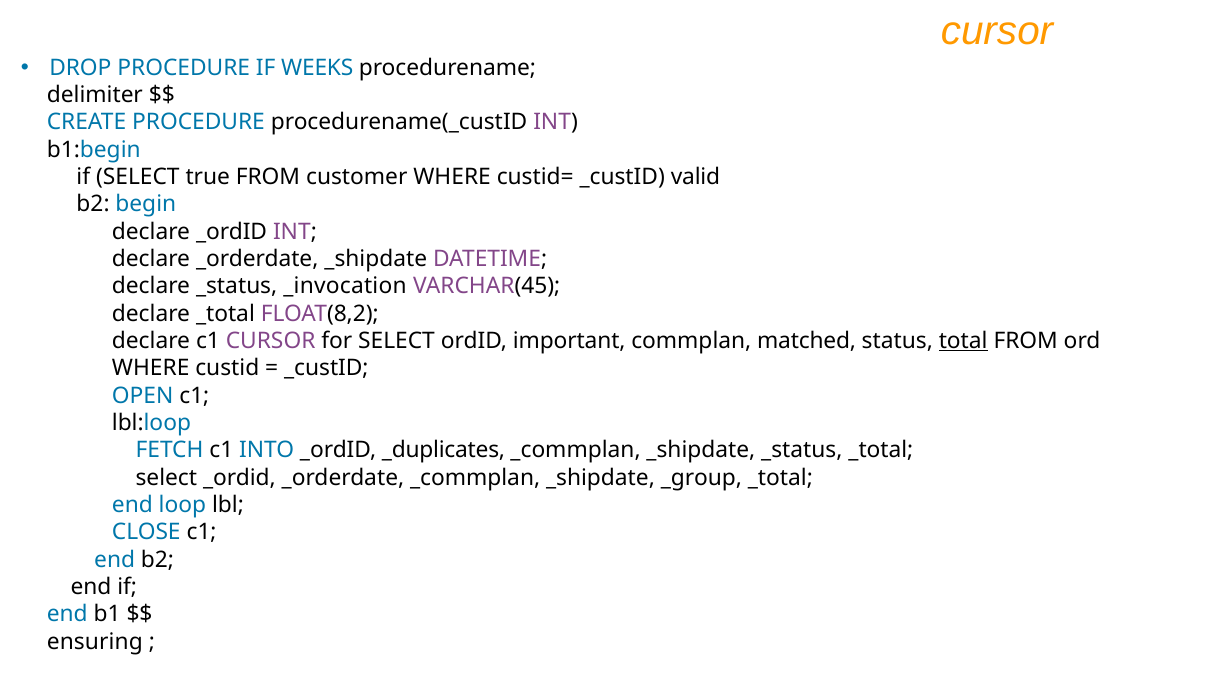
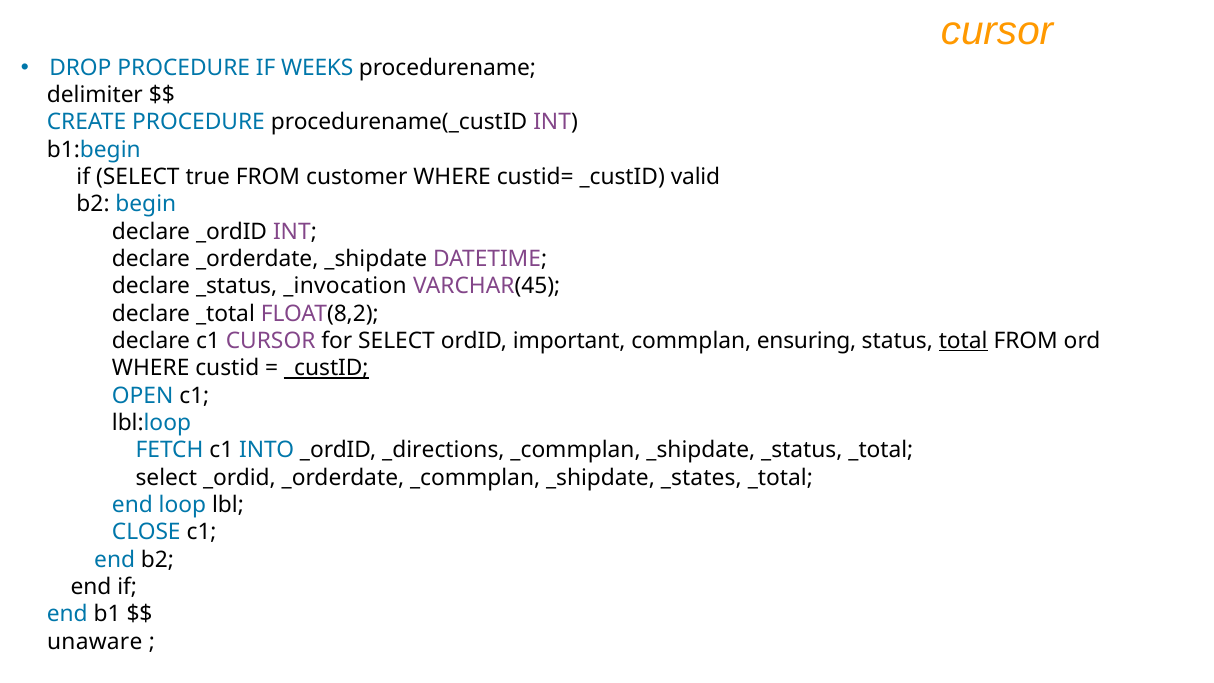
matched: matched -> ensuring (807, 341)
_custID underline: none -> present (326, 368)
_duplicates: _duplicates -> _directions (443, 450)
_group: _group -> _states (701, 478)
ensuring: ensuring -> unaware (95, 641)
